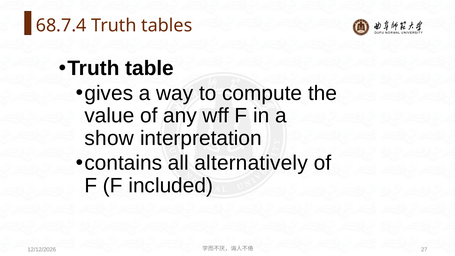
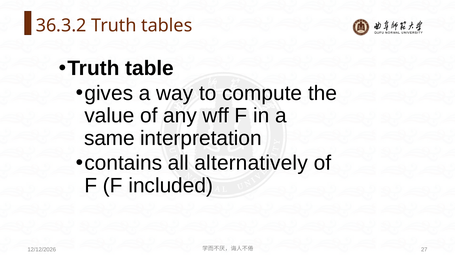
68.7.4: 68.7.4 -> 36.3.2 (61, 26)
show: show -> same (109, 138)
